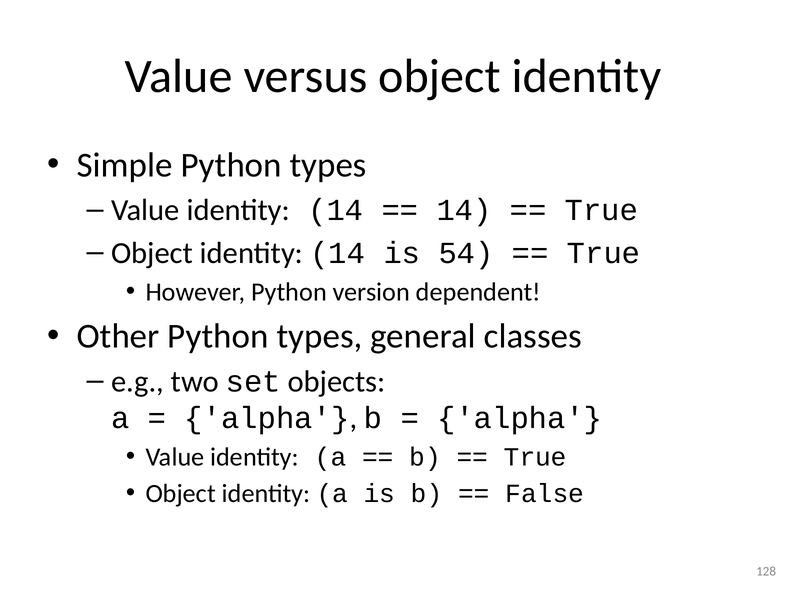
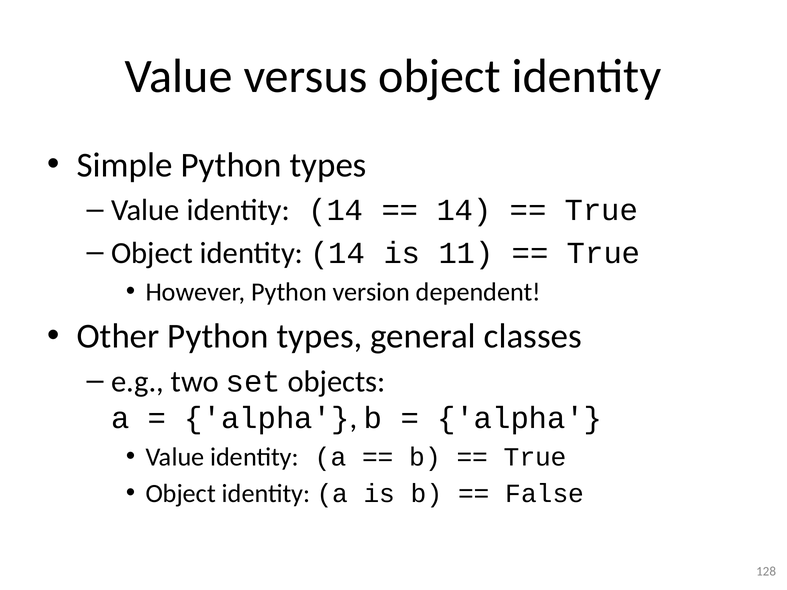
54: 54 -> 11 (466, 253)
